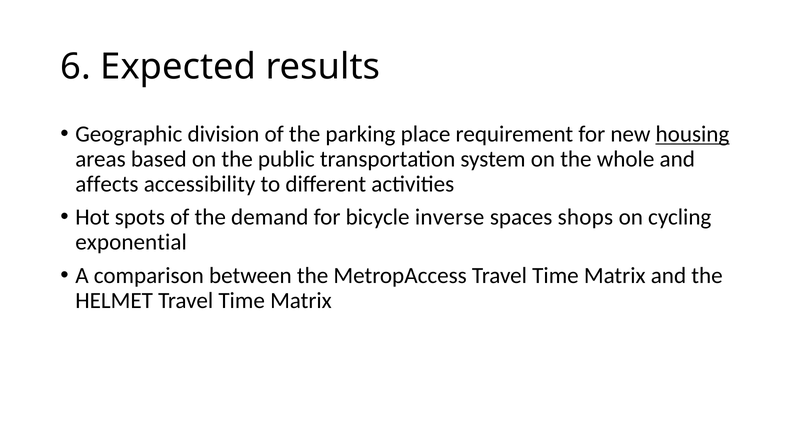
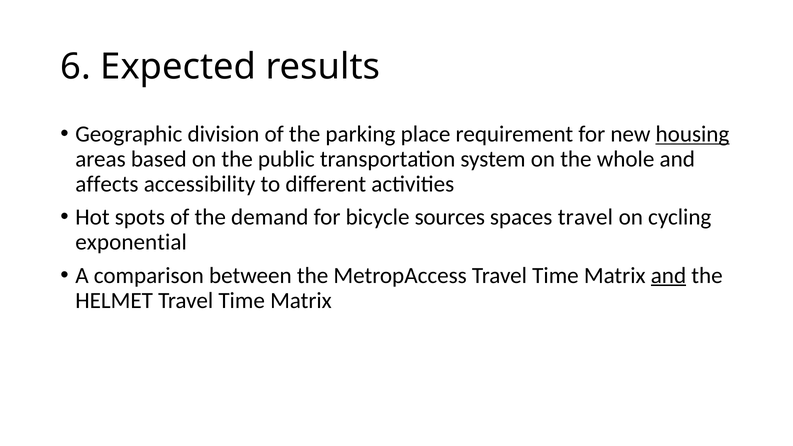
inverse: inverse -> sources (450, 217)
spaces shops: shops -> travel (585, 217)
and underline: none -> present (668, 276)
